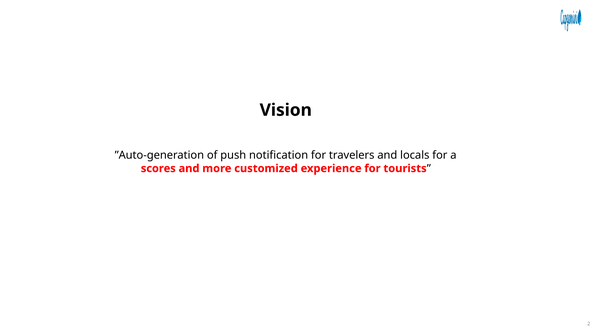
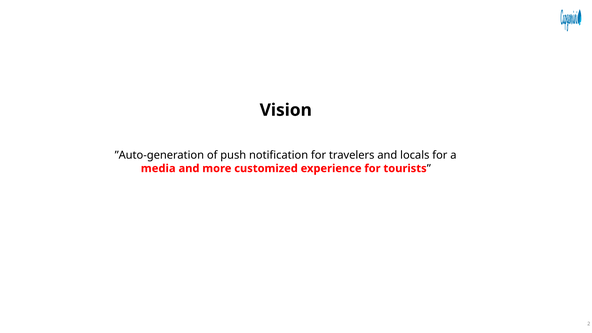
scores: scores -> media (158, 168)
